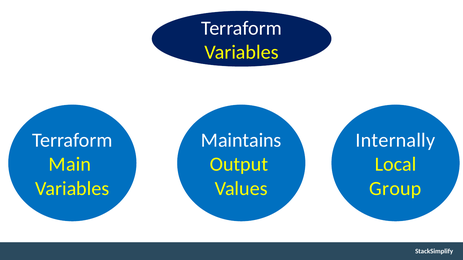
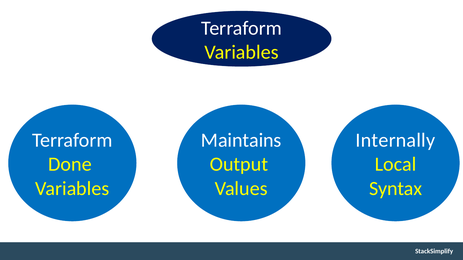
Main: Main -> Done (70, 165)
Group: Group -> Syntax (396, 189)
